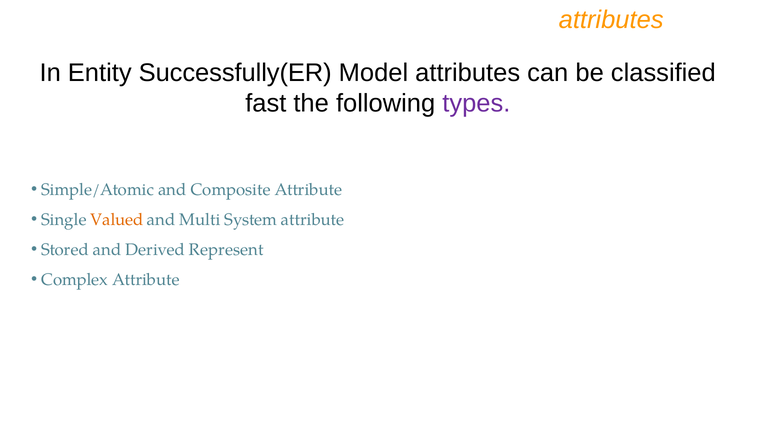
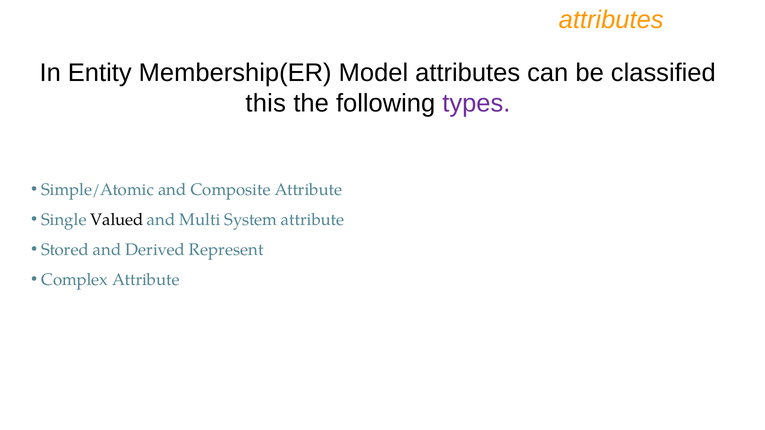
Successfully(ER: Successfully(ER -> Membership(ER (235, 73)
fast: fast -> this (266, 103)
Valued colour: orange -> black (117, 220)
